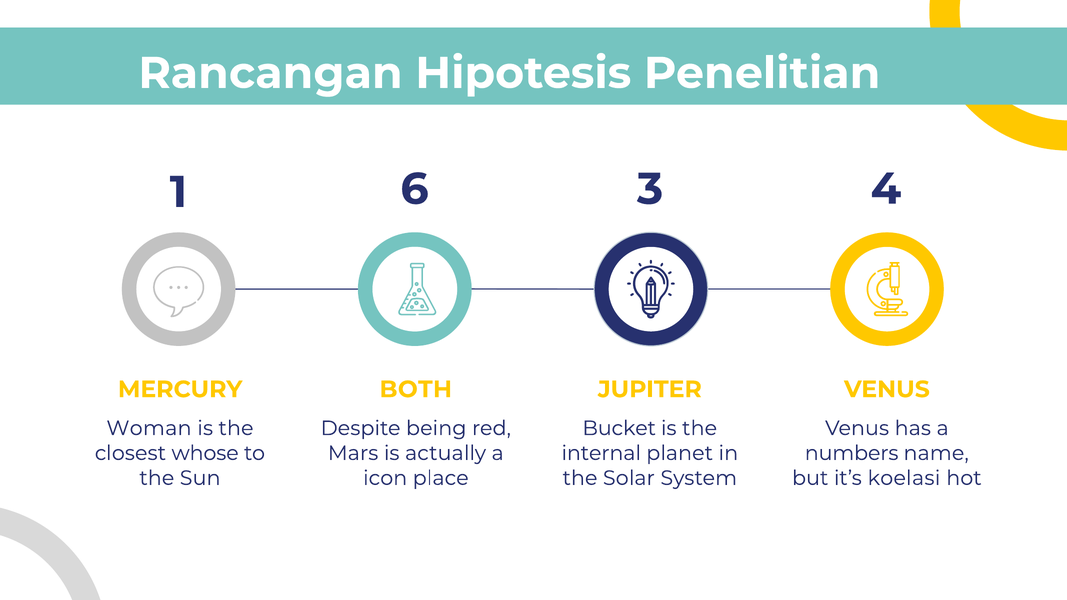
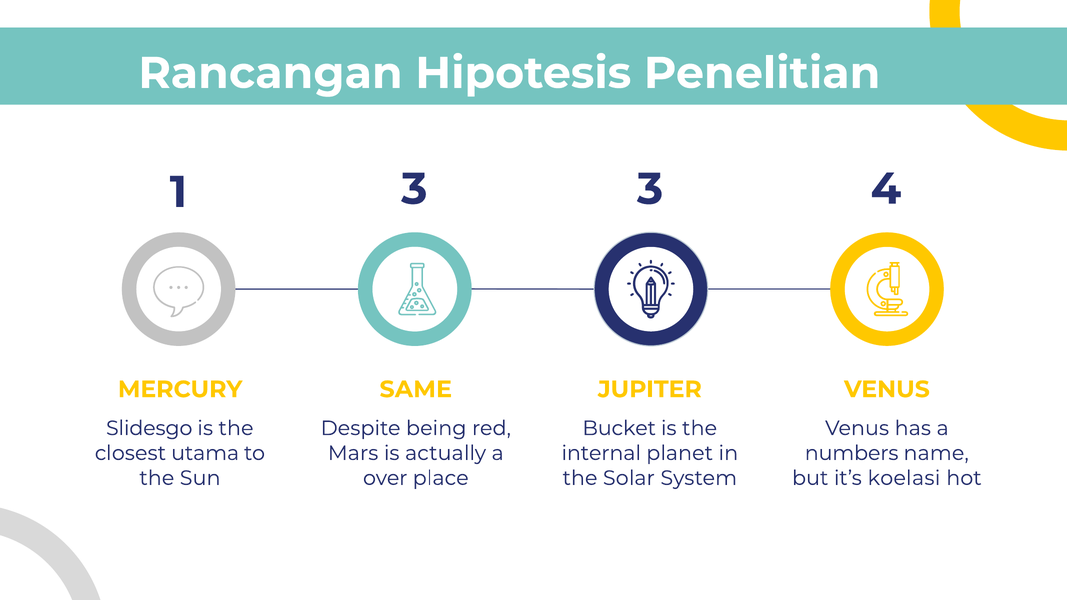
1 6: 6 -> 3 (414, 189)
BOTH: BOTH -> SAME (416, 389)
Woman: Woman -> Slidesgo (149, 428)
whose: whose -> utama (205, 453)
icon: icon -> over (385, 478)
